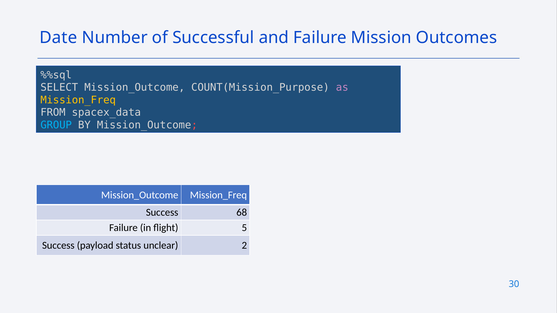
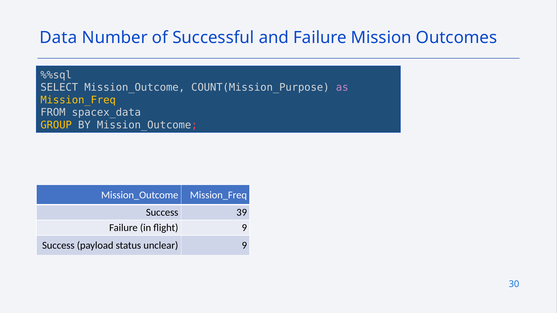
Date: Date -> Data (58, 38)
GROUP colour: light blue -> yellow (56, 125)
68: 68 -> 39 (242, 213)
flight 5: 5 -> 9 (244, 228)
unclear 2: 2 -> 9 (244, 246)
